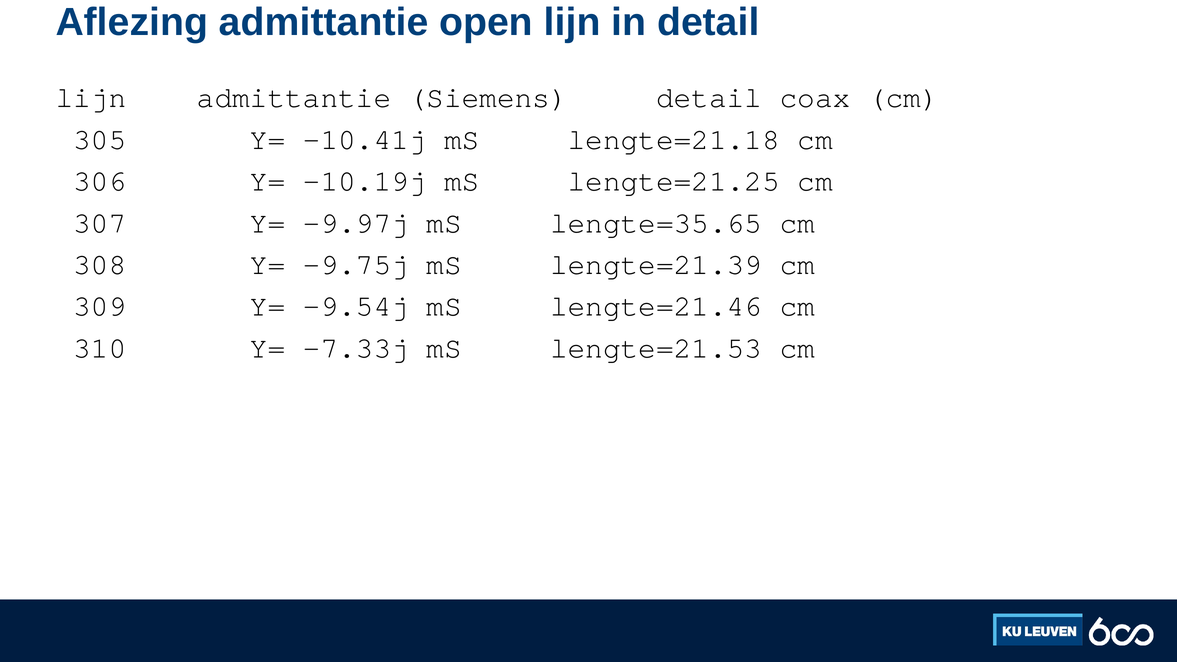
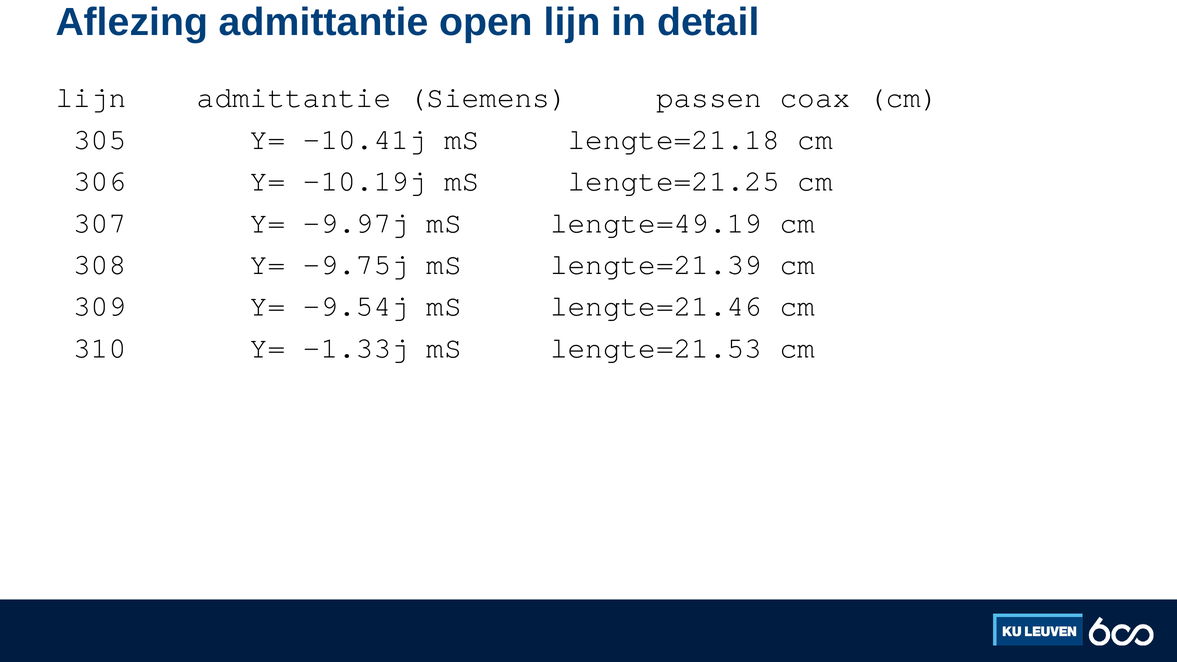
Siemens detail: detail -> passen (709, 98)
lengte=35.65: lengte=35.65 -> lengte=49.19 (656, 223)
-7.33j: -7.33j -> -1.33j (356, 348)
